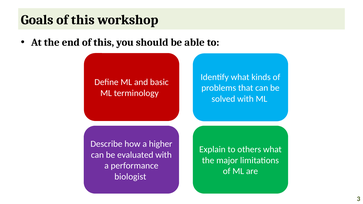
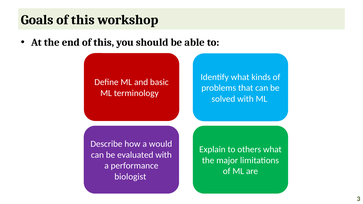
higher: higher -> would (161, 144)
